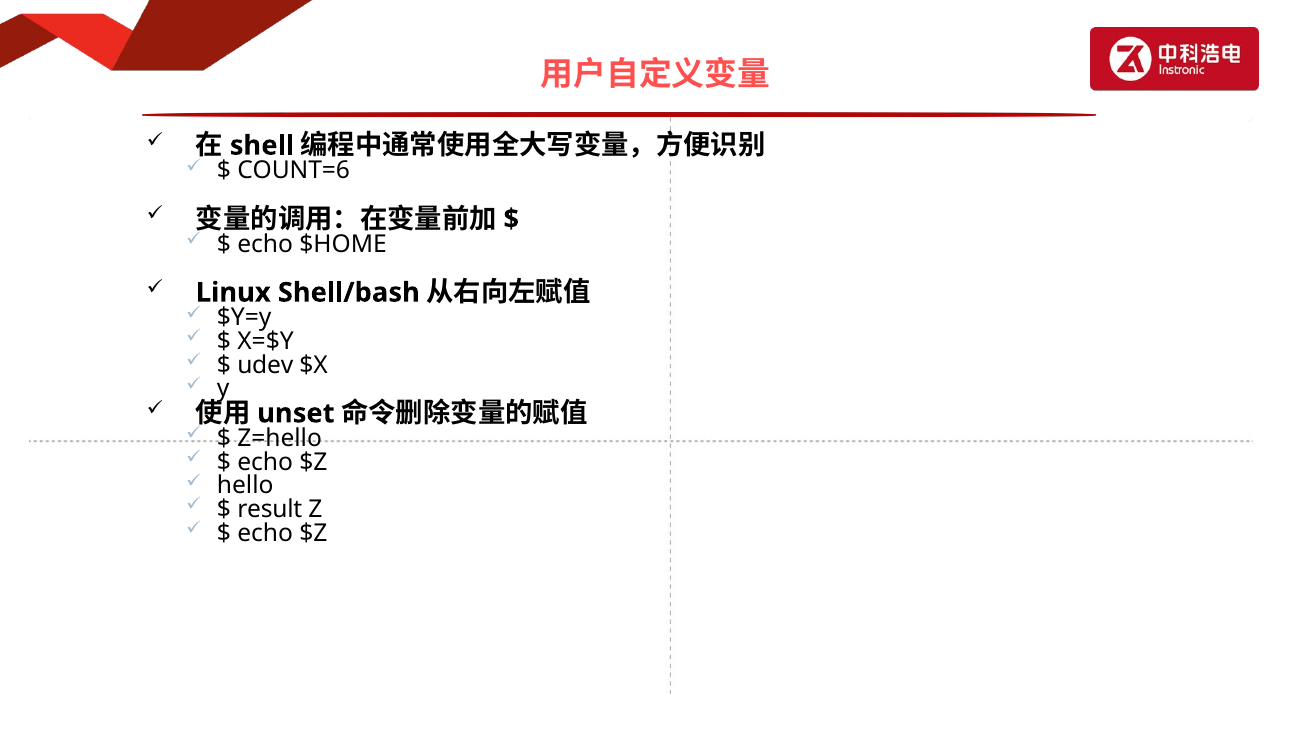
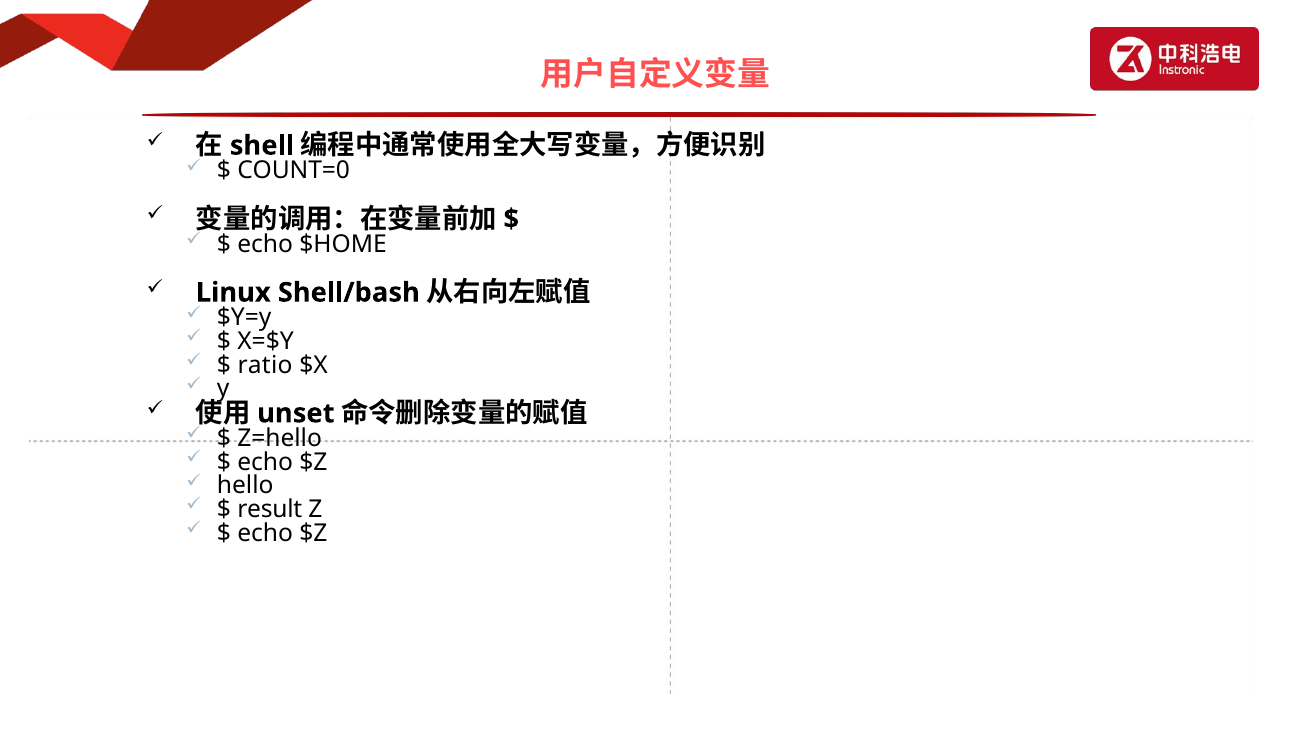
COUNT=6: COUNT=6 -> COUNT=0 (294, 171)
udev: udev -> ratio (265, 365)
